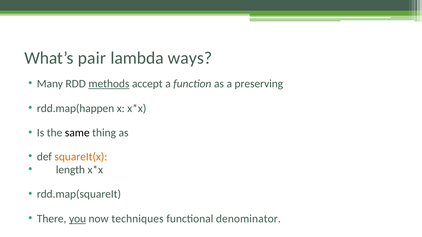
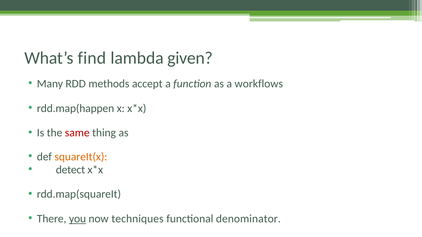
pair: pair -> find (92, 58)
ways: ways -> given (190, 58)
methods underline: present -> none (109, 84)
preserving: preserving -> workflows (259, 84)
same colour: black -> red (77, 133)
length: length -> detect (70, 170)
